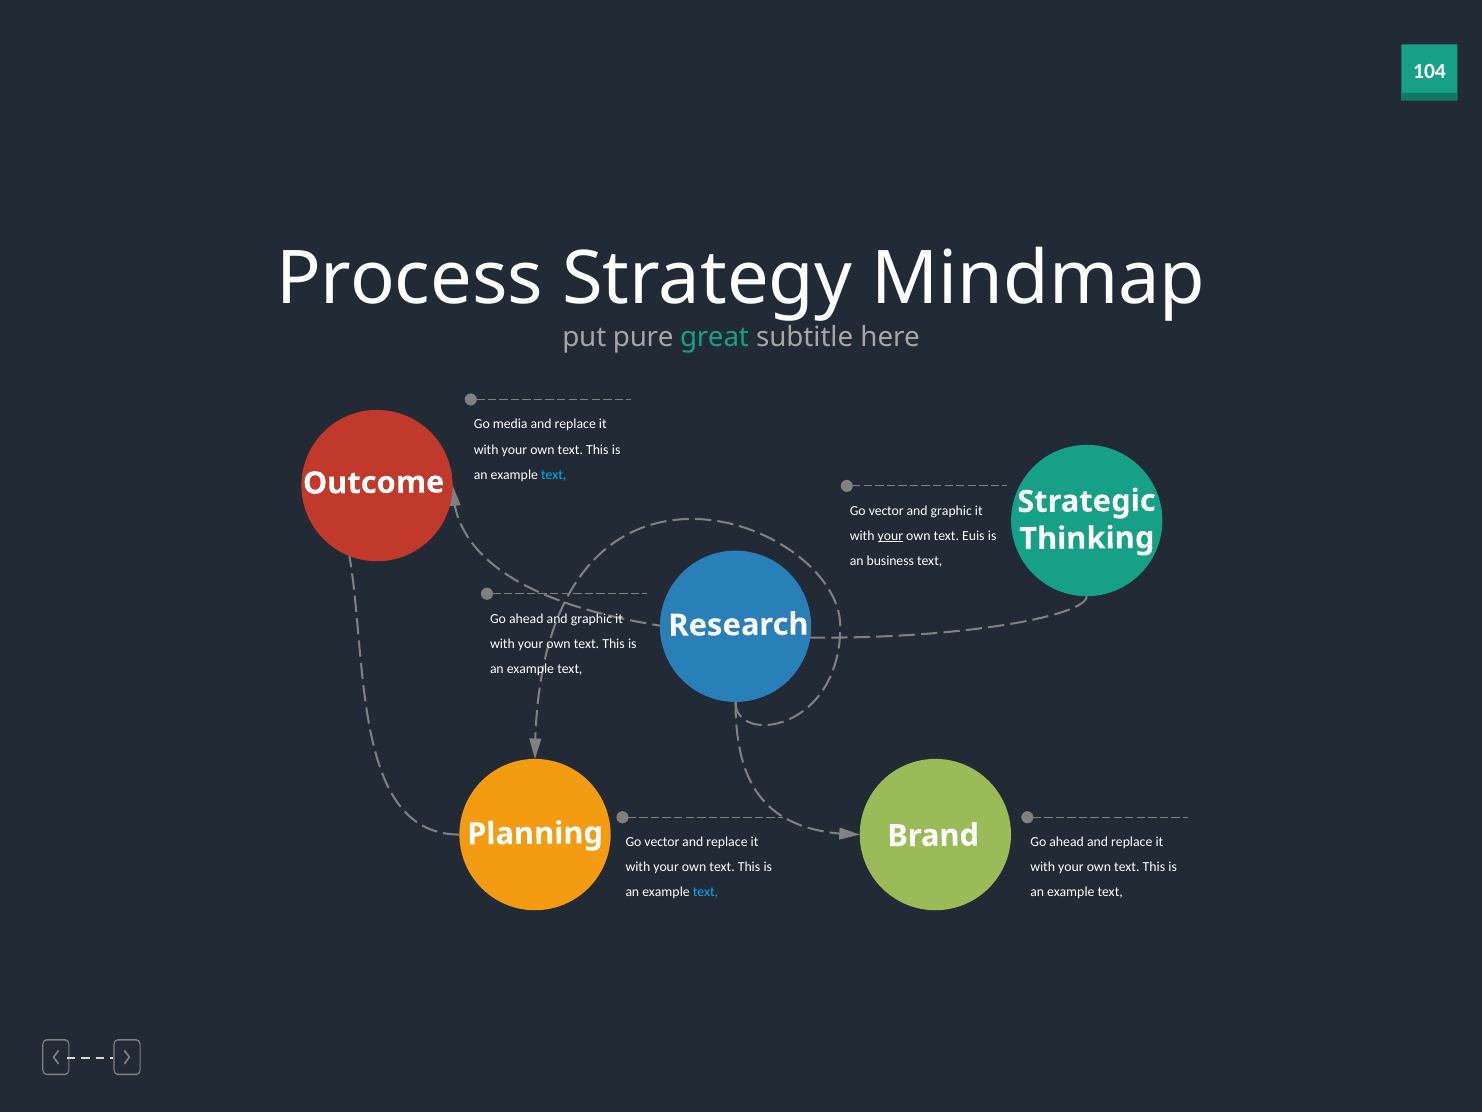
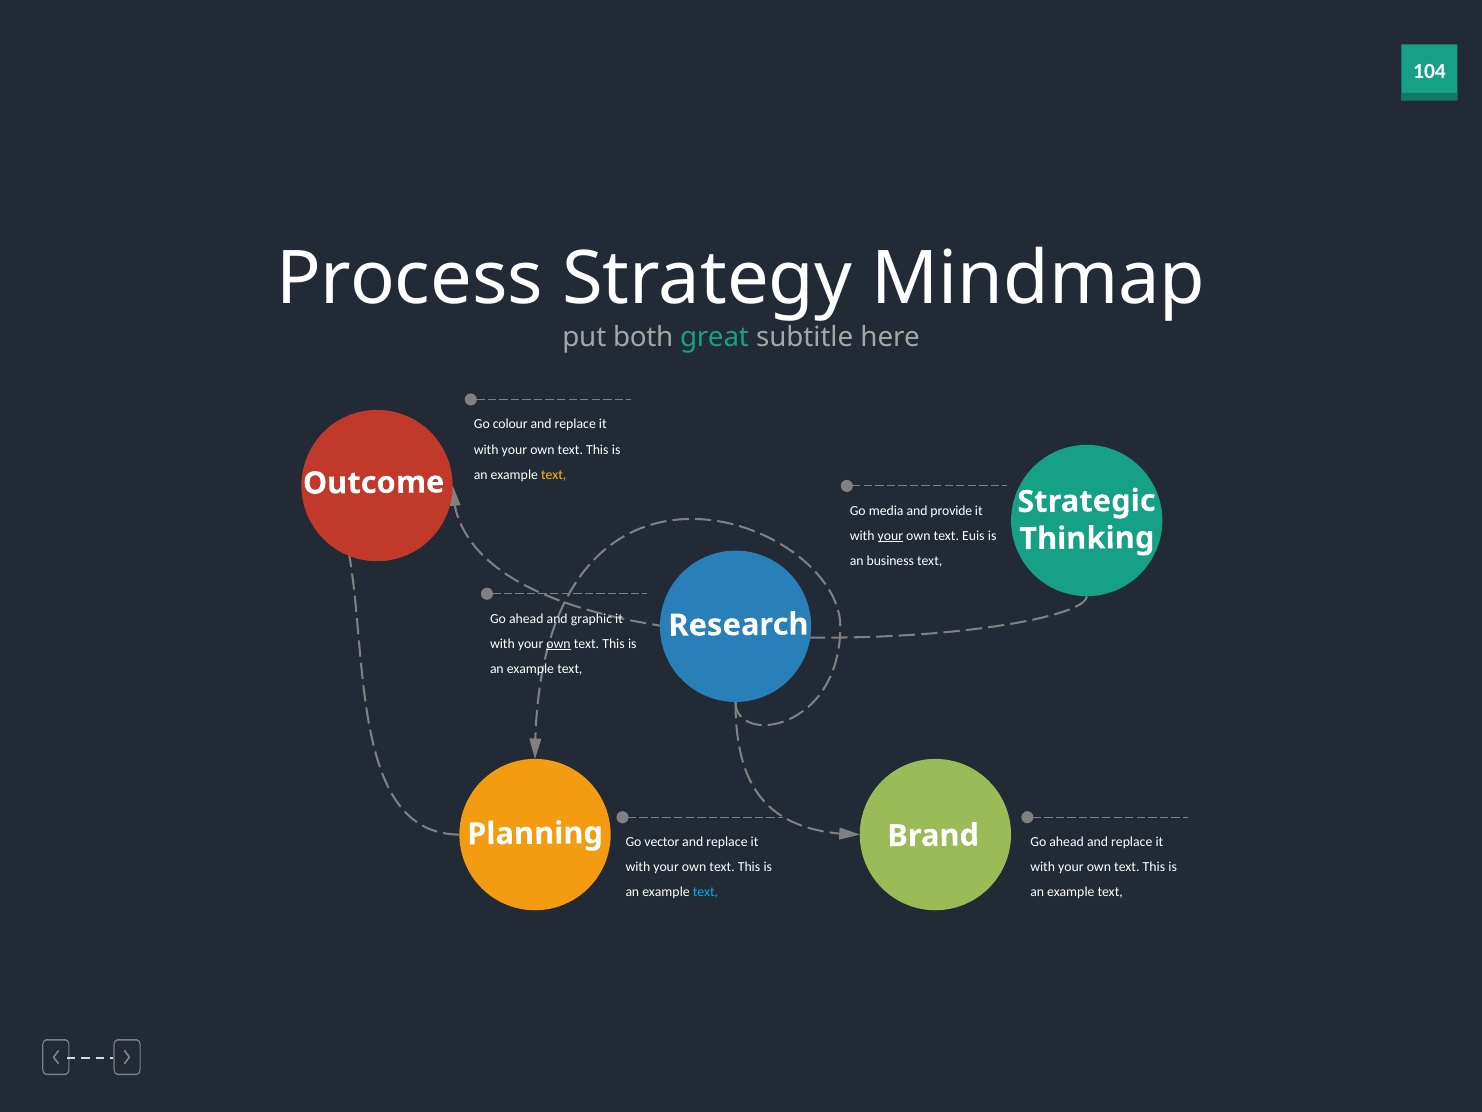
pure: pure -> both (643, 337)
media: media -> colour (510, 424)
text colour: light blue -> yellow (554, 474)
vector: vector -> media (886, 511)
graphic: graphic -> provide (951, 511)
own underline: none -> present (559, 644)
